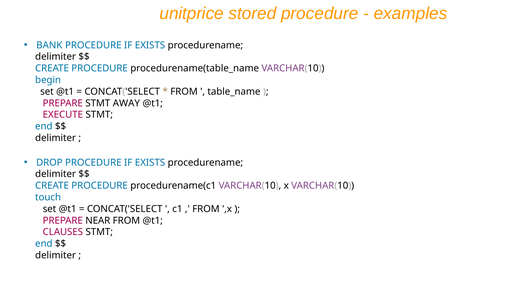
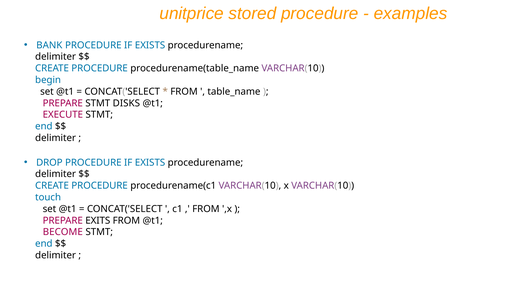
AWAY: AWAY -> DISKS (126, 103)
NEAR: NEAR -> EXITS (98, 221)
CLAUSES: CLAUSES -> BECOME (63, 232)
